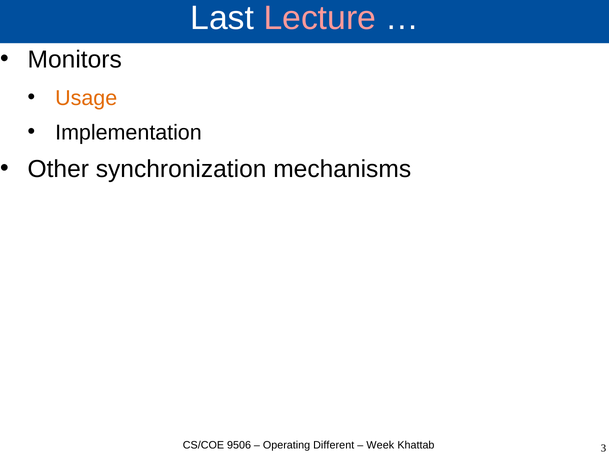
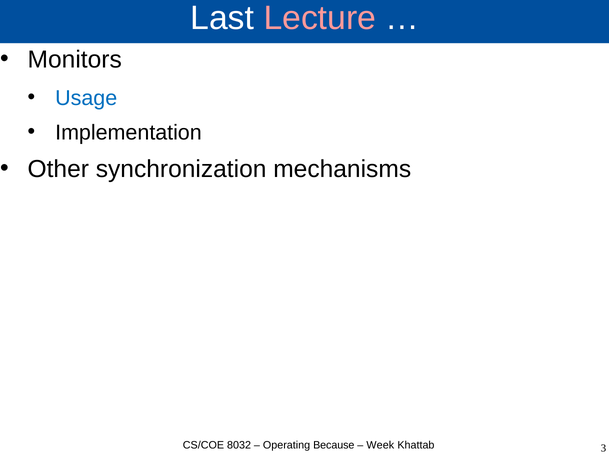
Usage colour: orange -> blue (86, 98)
9506: 9506 -> 8032 (239, 445)
Different: Different -> Because (334, 445)
